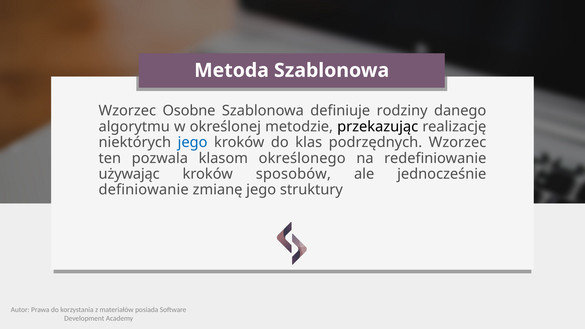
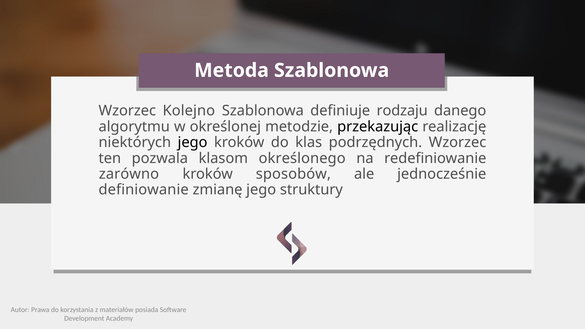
Osobne: Osobne -> Kolejno (189, 111)
rodziny: rodziny -> rodzaju (402, 111)
jego colour: blue -> black (193, 142)
używając: używając -> zarówno (129, 174)
